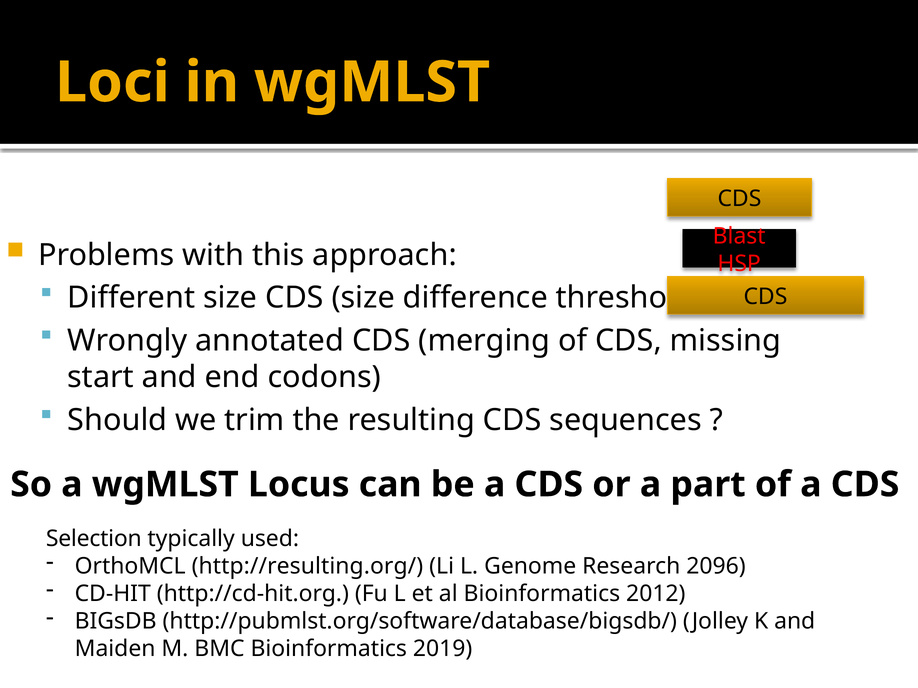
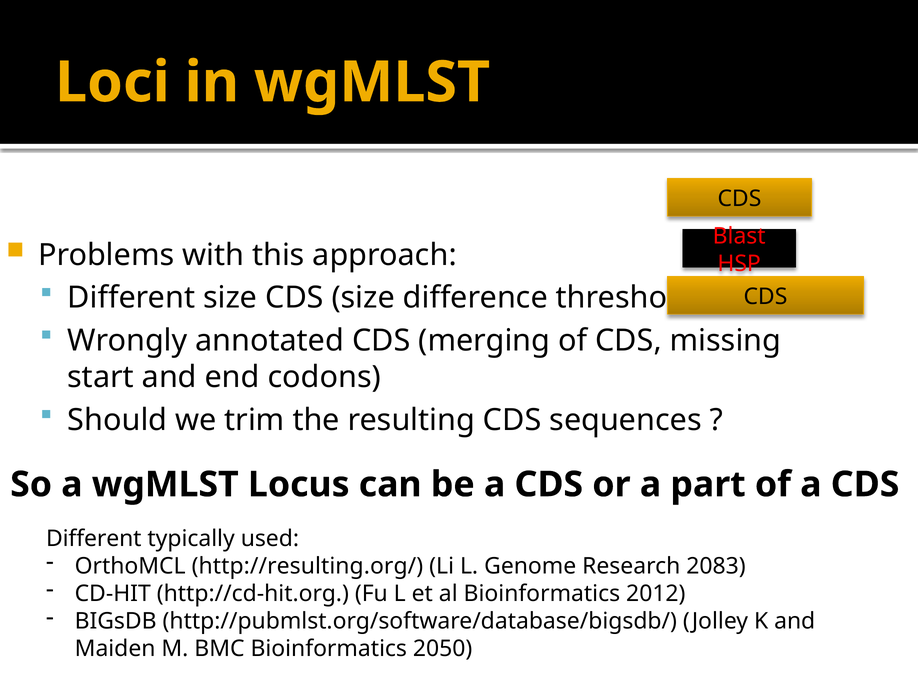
Selection: Selection -> Different (94, 539)
2096: 2096 -> 2083 (716, 567)
2019: 2019 -> 2050 (443, 649)
